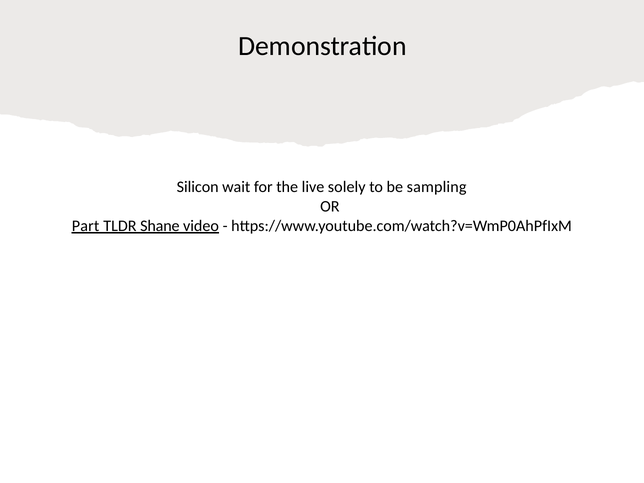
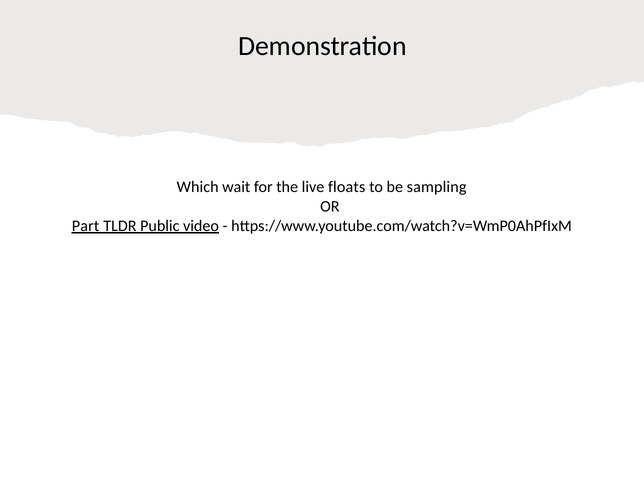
Silicon: Silicon -> Which (198, 187)
solely: solely -> floats (347, 187)
Shane: Shane -> Public (160, 226)
